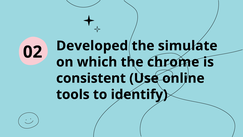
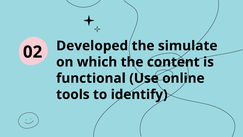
chrome: chrome -> content (173, 62)
consistent: consistent -> functional (91, 78)
